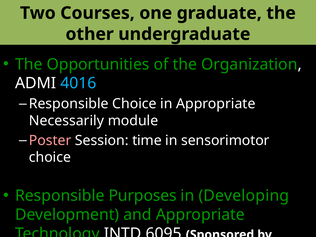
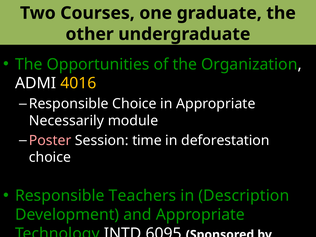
4016 colour: light blue -> yellow (78, 83)
sensorimotor: sensorimotor -> deforestation (225, 140)
Purposes: Purposes -> Teachers (143, 196)
Developing: Developing -> Description (244, 196)
